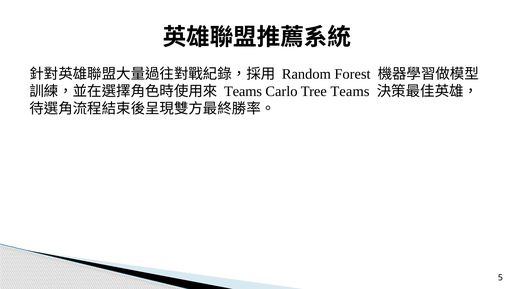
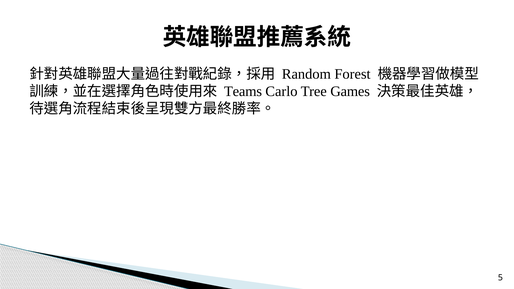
Tree Teams: Teams -> Games (350, 91)
